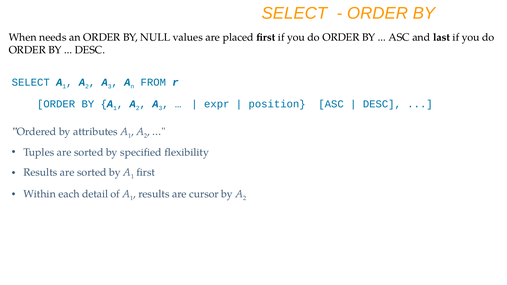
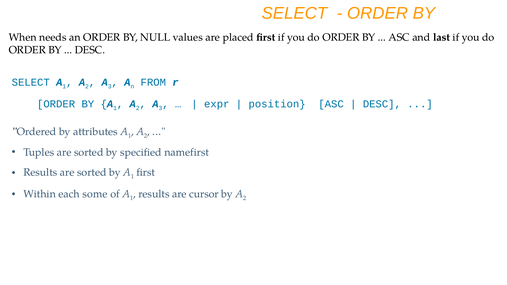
flexibility: flexibility -> namefirst (187, 153)
detail: detail -> some (95, 194)
